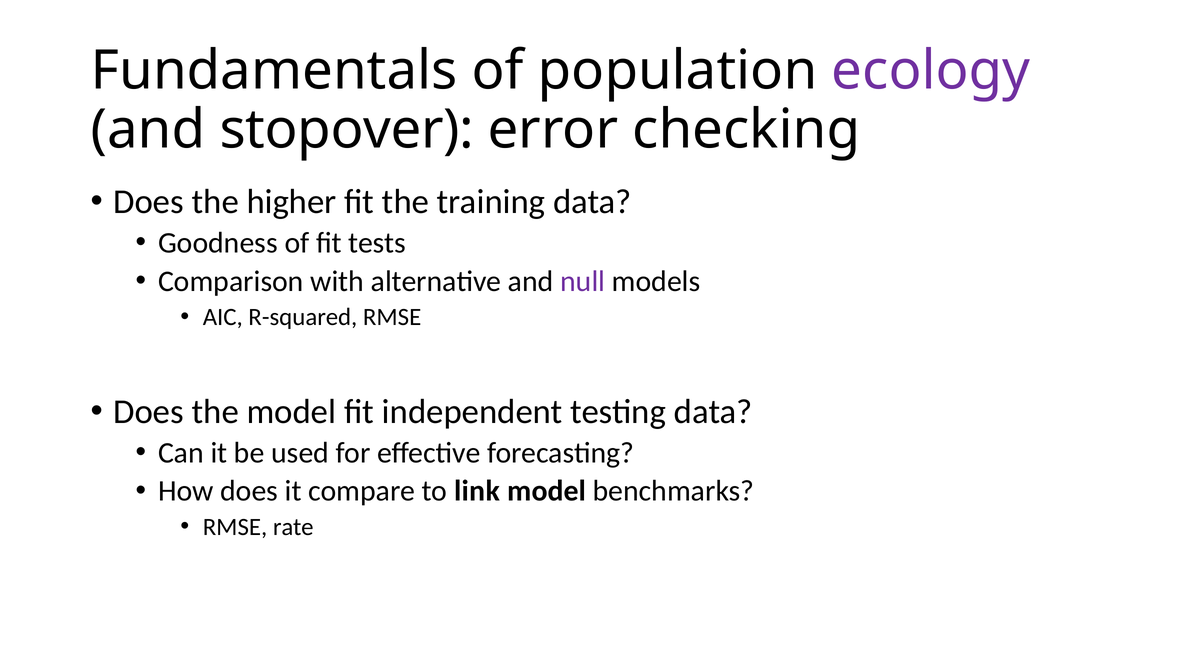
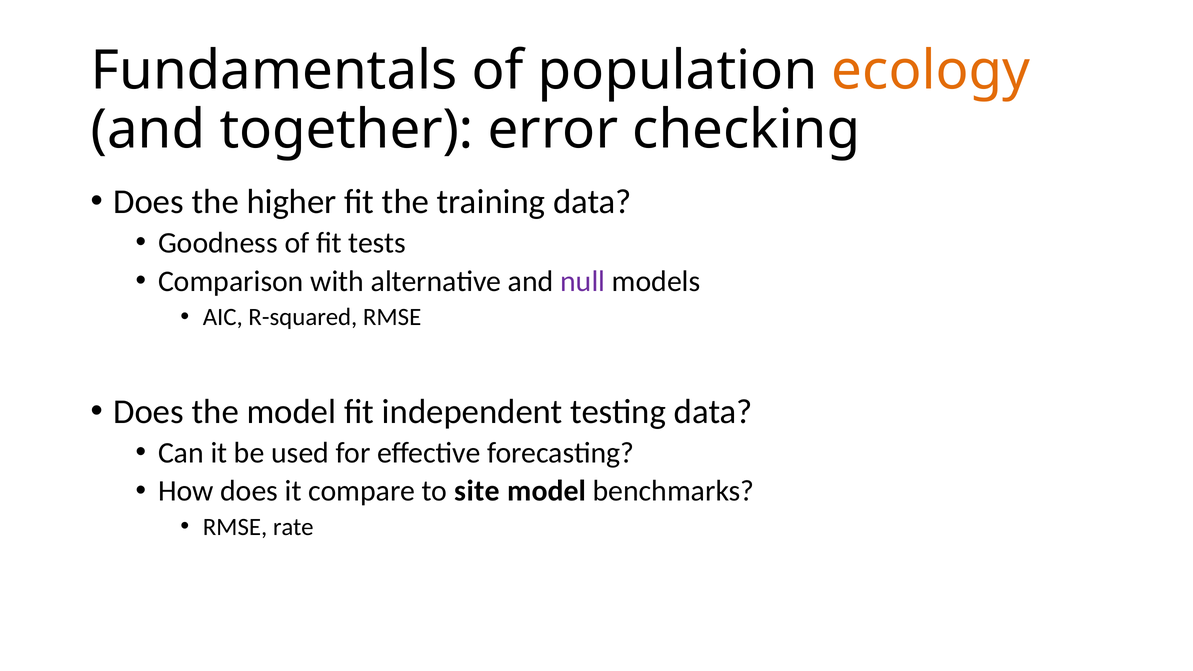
ecology colour: purple -> orange (931, 71)
stopover: stopover -> together (347, 130)
link: link -> site (477, 491)
